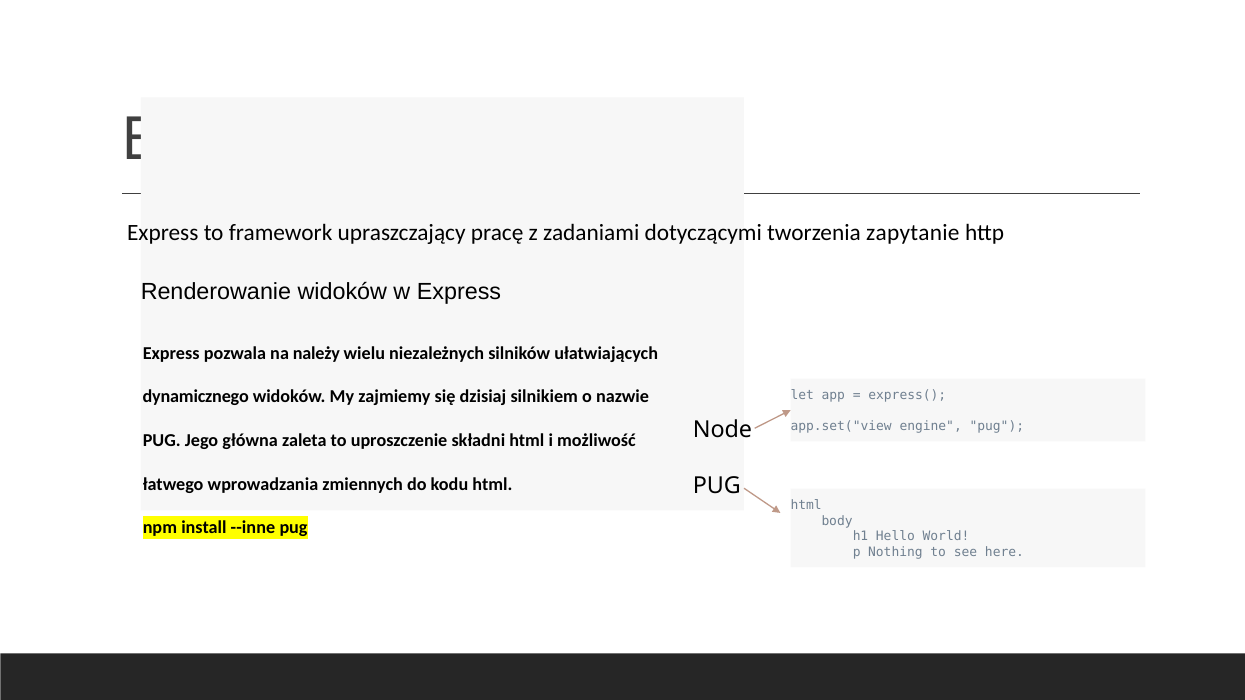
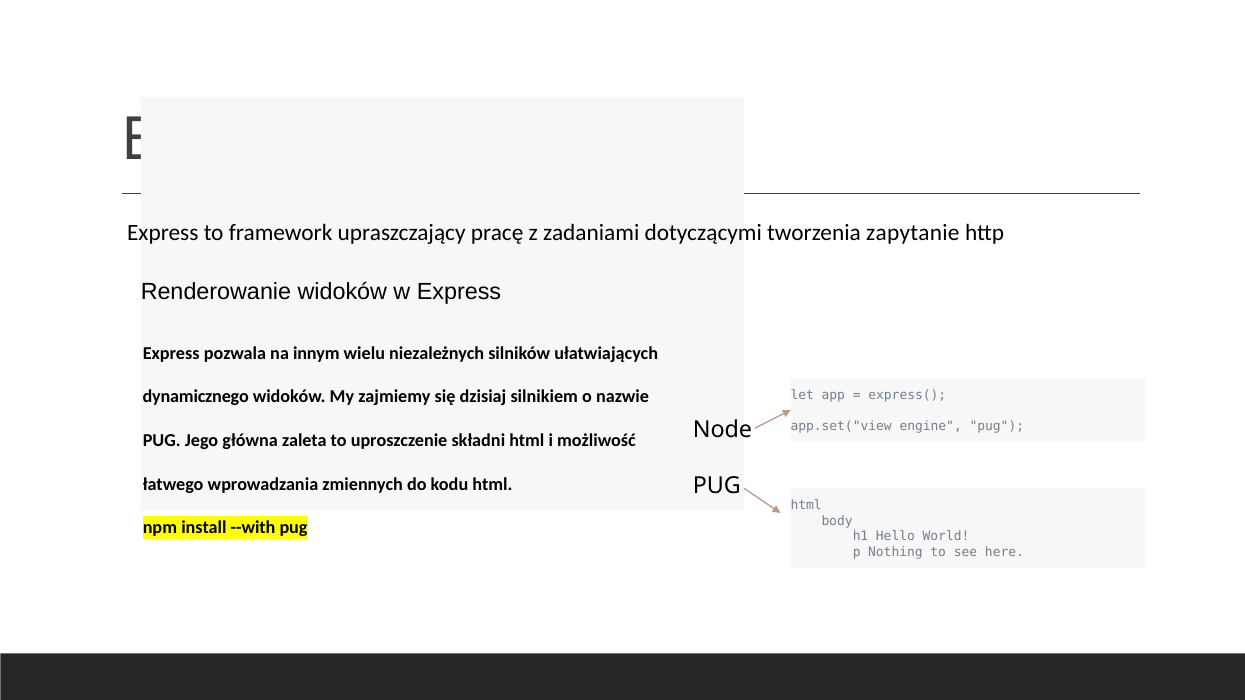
należy: należy -> innym (316, 353)
--inne: --inne -> --with (253, 528)
